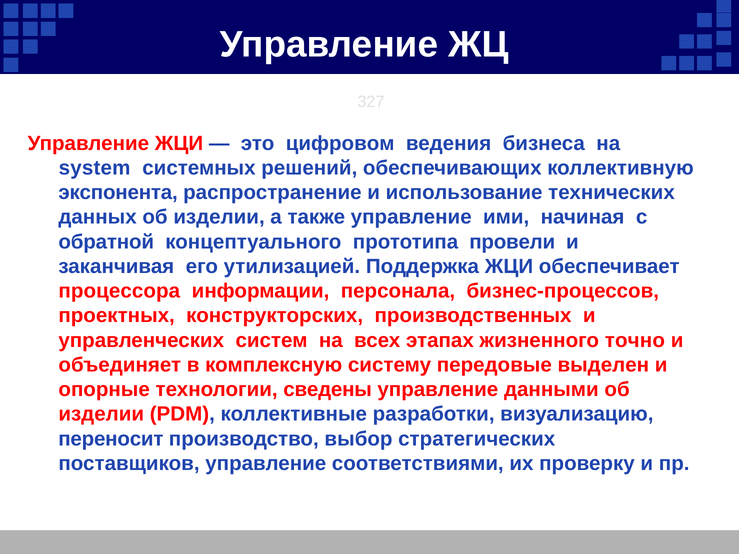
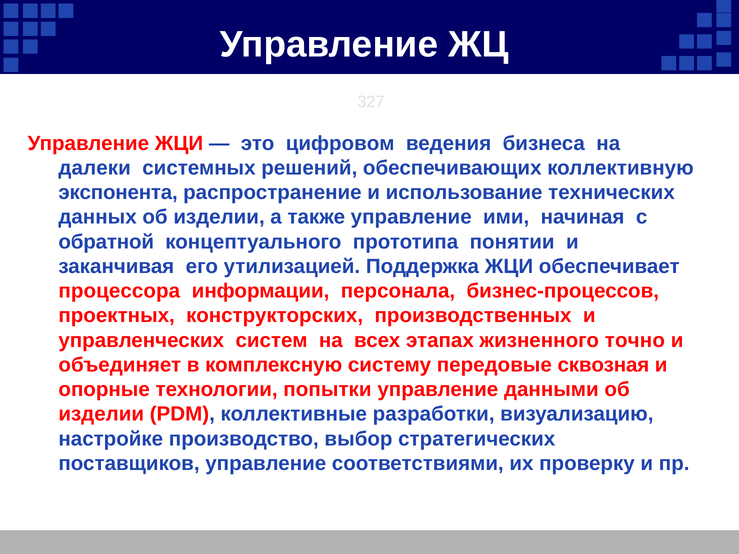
system: system -> далеки (95, 168)
провели: провели -> понятии (512, 242)
выделен: выделен -> сквозная (603, 365)
сведены: сведены -> попытки (327, 390)
переносит: переносит -> настройке (111, 439)
